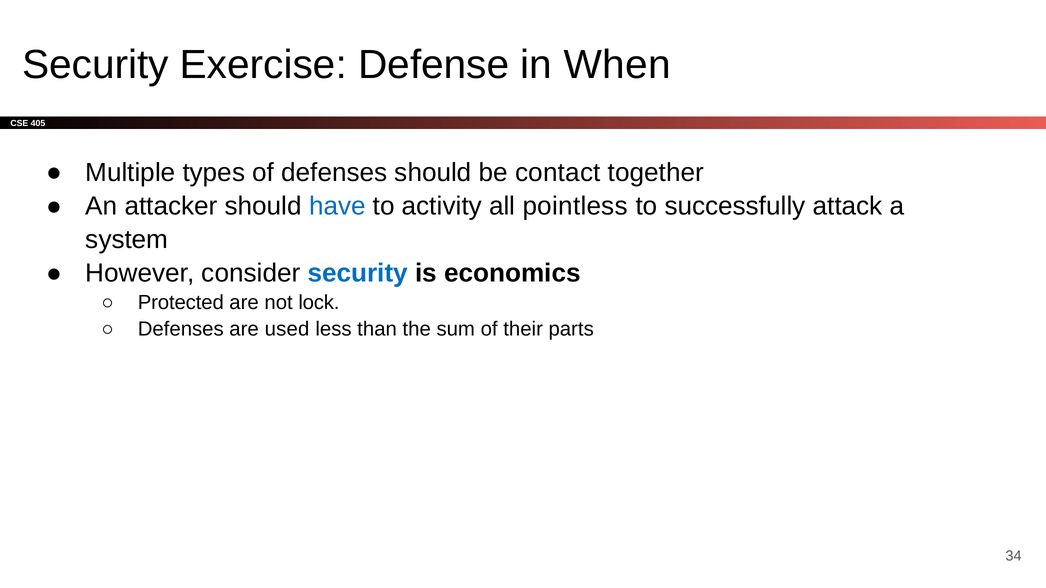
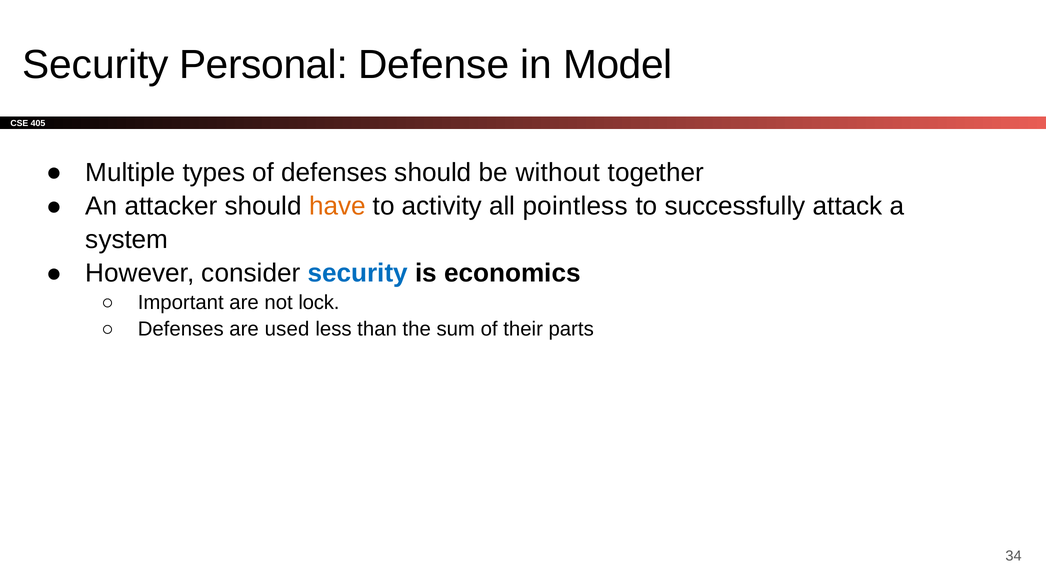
Exercise: Exercise -> Personal (264, 65)
When: When -> Model (618, 65)
contact: contact -> without (558, 173)
have colour: blue -> orange (337, 206)
Protected: Protected -> Important (181, 303)
